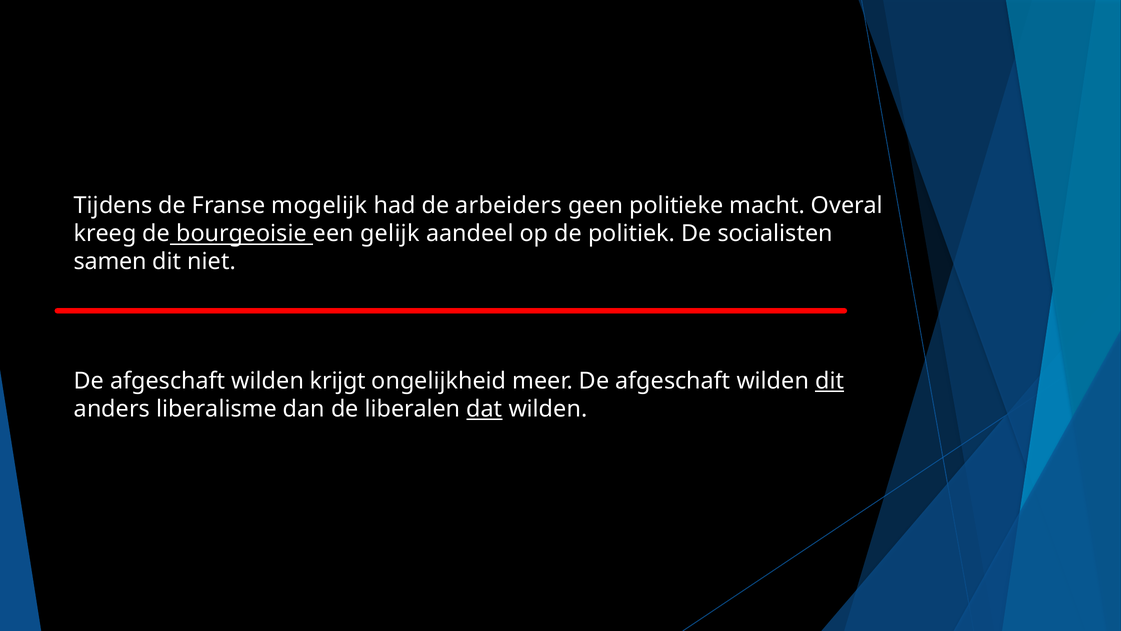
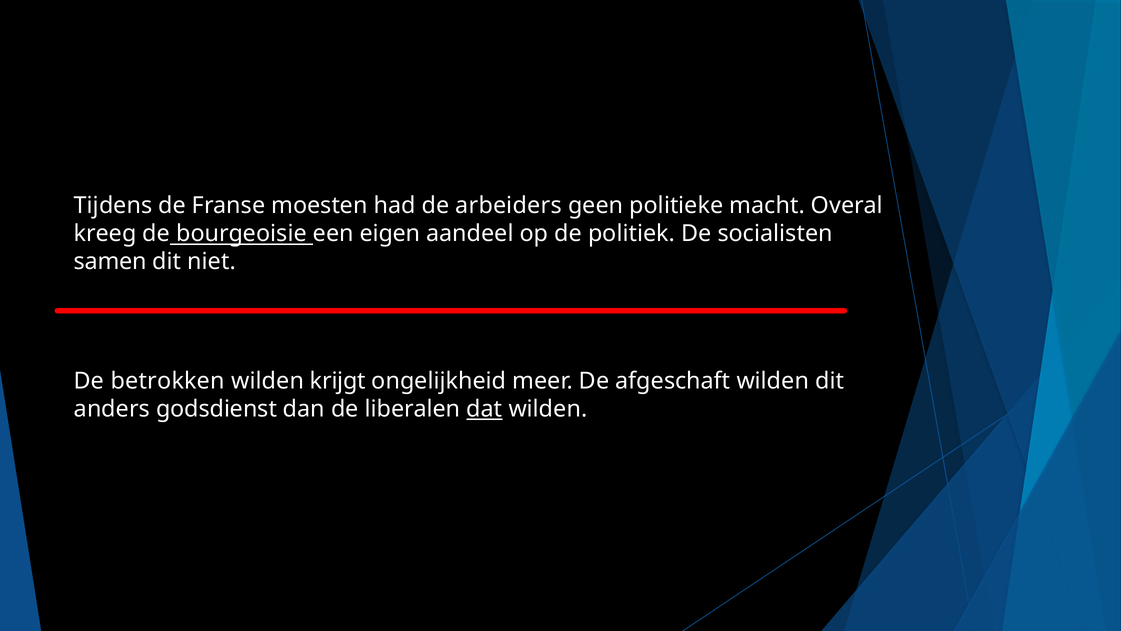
mogelijk: mogelijk -> moesten (319, 205)
gelijk: gelijk -> eigen (390, 234)
afgeschaft: afgeschaft -> betrokken (168, 381)
dit underline: present -> none (830, 381)
liberalisme: liberalisme -> godsdienst (217, 409)
